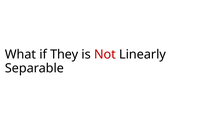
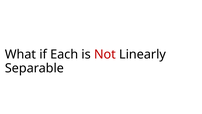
They: They -> Each (64, 54)
